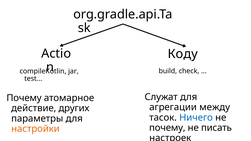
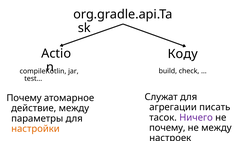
между: между -> писать (215, 107)
действие других: других -> между (74, 108)
Ничего colour: blue -> purple (196, 118)
не писать: писать -> между (216, 128)
